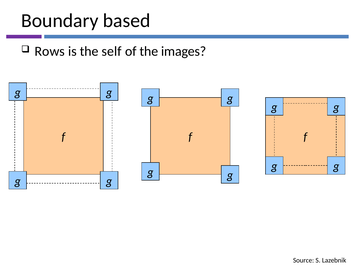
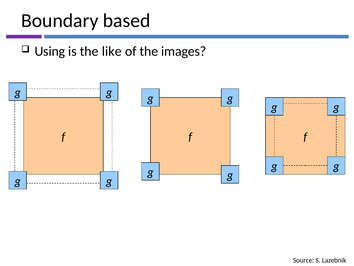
Rows: Rows -> Using (50, 51)
self: self -> like (112, 51)
